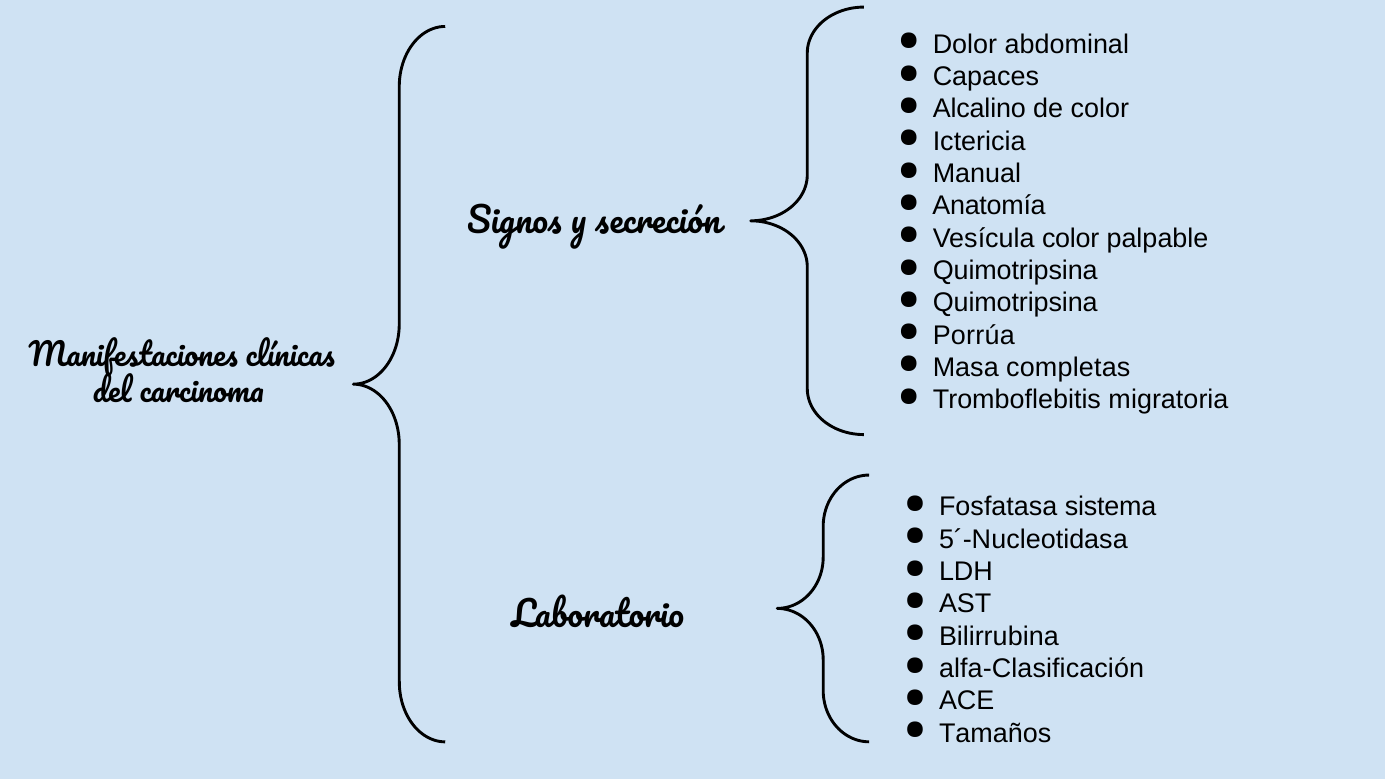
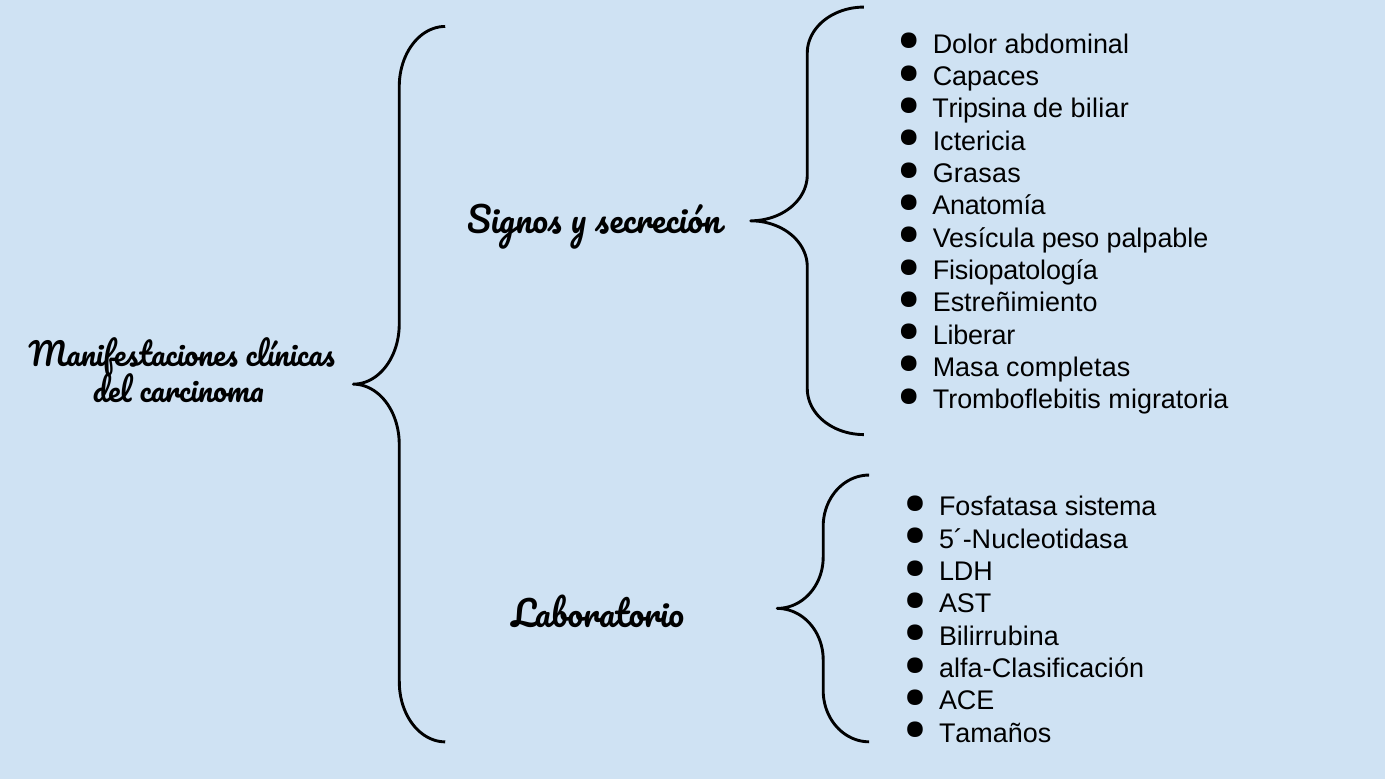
Alcalino: Alcalino -> Tripsina (979, 109)
de color: color -> biliar (1100, 109)
Manual: Manual -> Grasas (977, 174)
Vesícula color: color -> peso (1071, 238)
Quimotripsina: Quimotripsina -> Fisiopatología (1015, 271)
Quimotripsina: Quimotripsina -> Estreñimiento (1015, 303)
Porrúa: Porrúa -> Liberar (974, 335)
